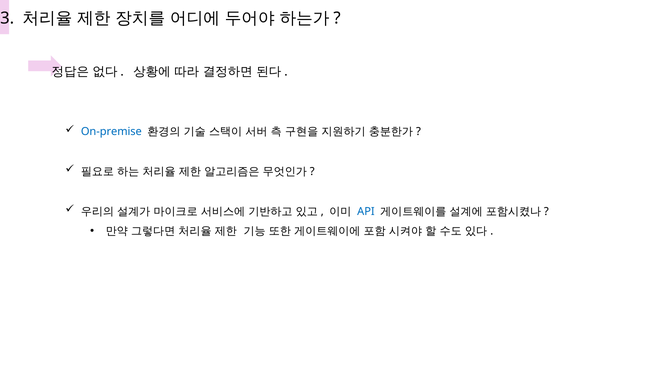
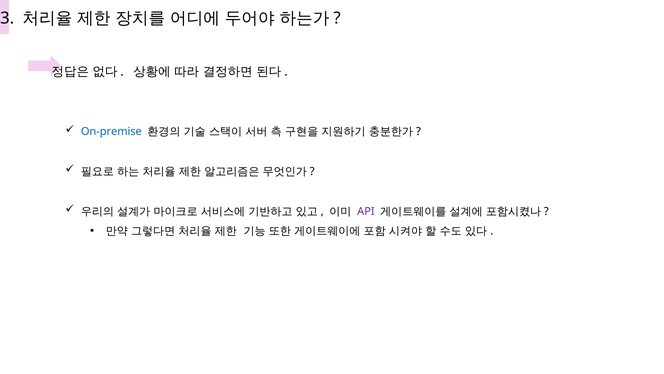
API colour: blue -> purple (366, 211)
